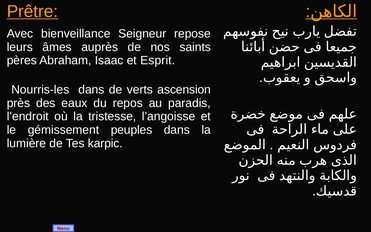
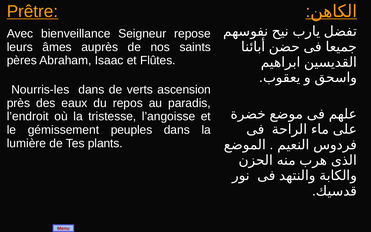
Esprit: Esprit -> Flûtes (158, 60)
karpic: karpic -> plants (105, 143)
